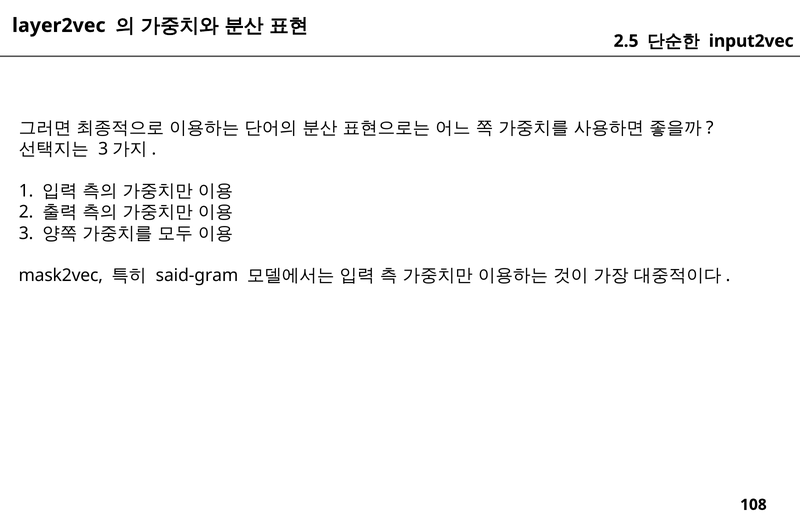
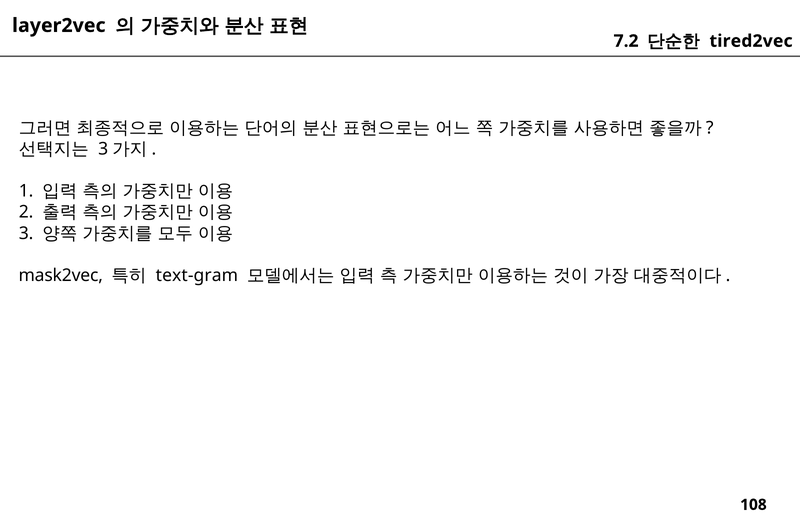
2.5: 2.5 -> 7.2 (626, 41)
input2vec: input2vec -> tired2vec (751, 41)
said-gram: said-gram -> text-gram (197, 275)
